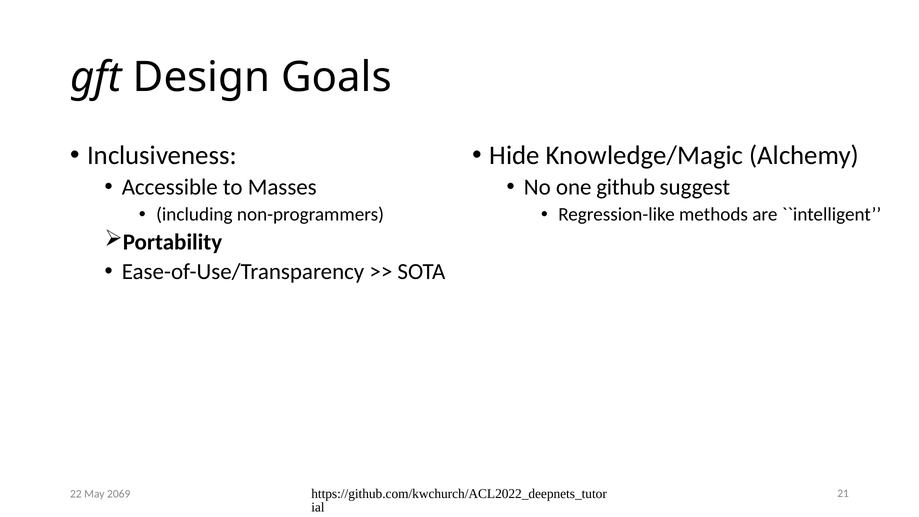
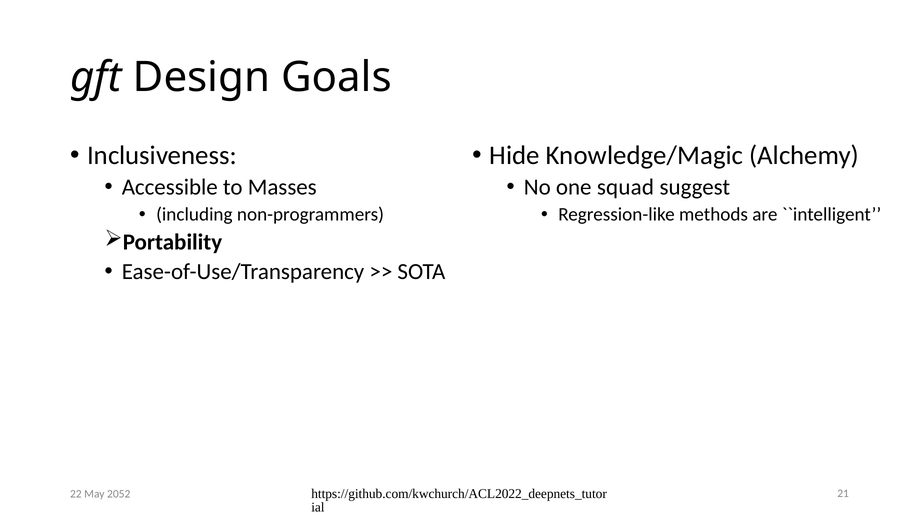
github: github -> squad (625, 187)
2069: 2069 -> 2052 (119, 494)
